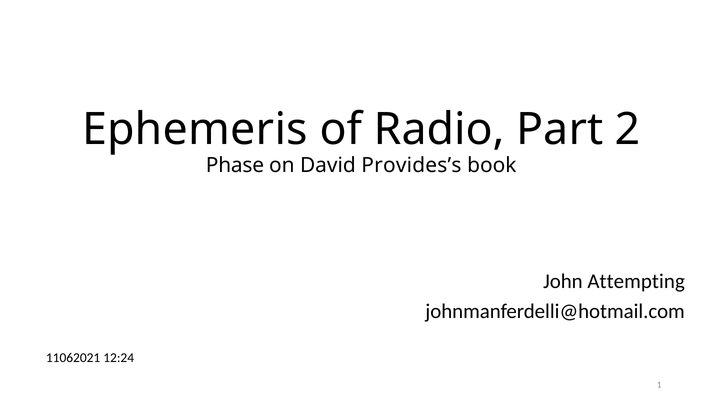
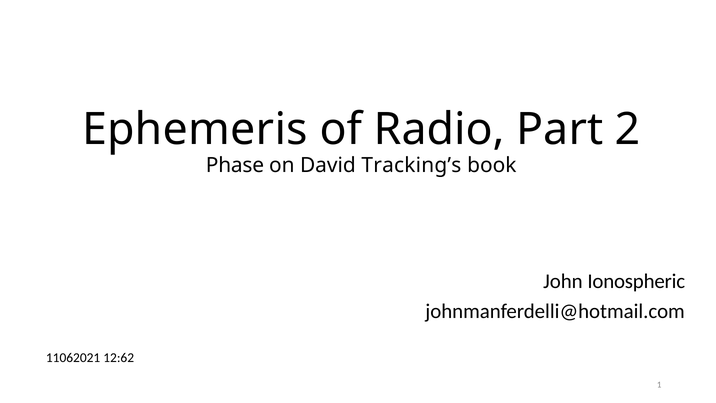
Provides’s: Provides’s -> Tracking’s (411, 165)
Attempting: Attempting -> Ionospheric (636, 281)
12:24: 12:24 -> 12:62 (119, 358)
